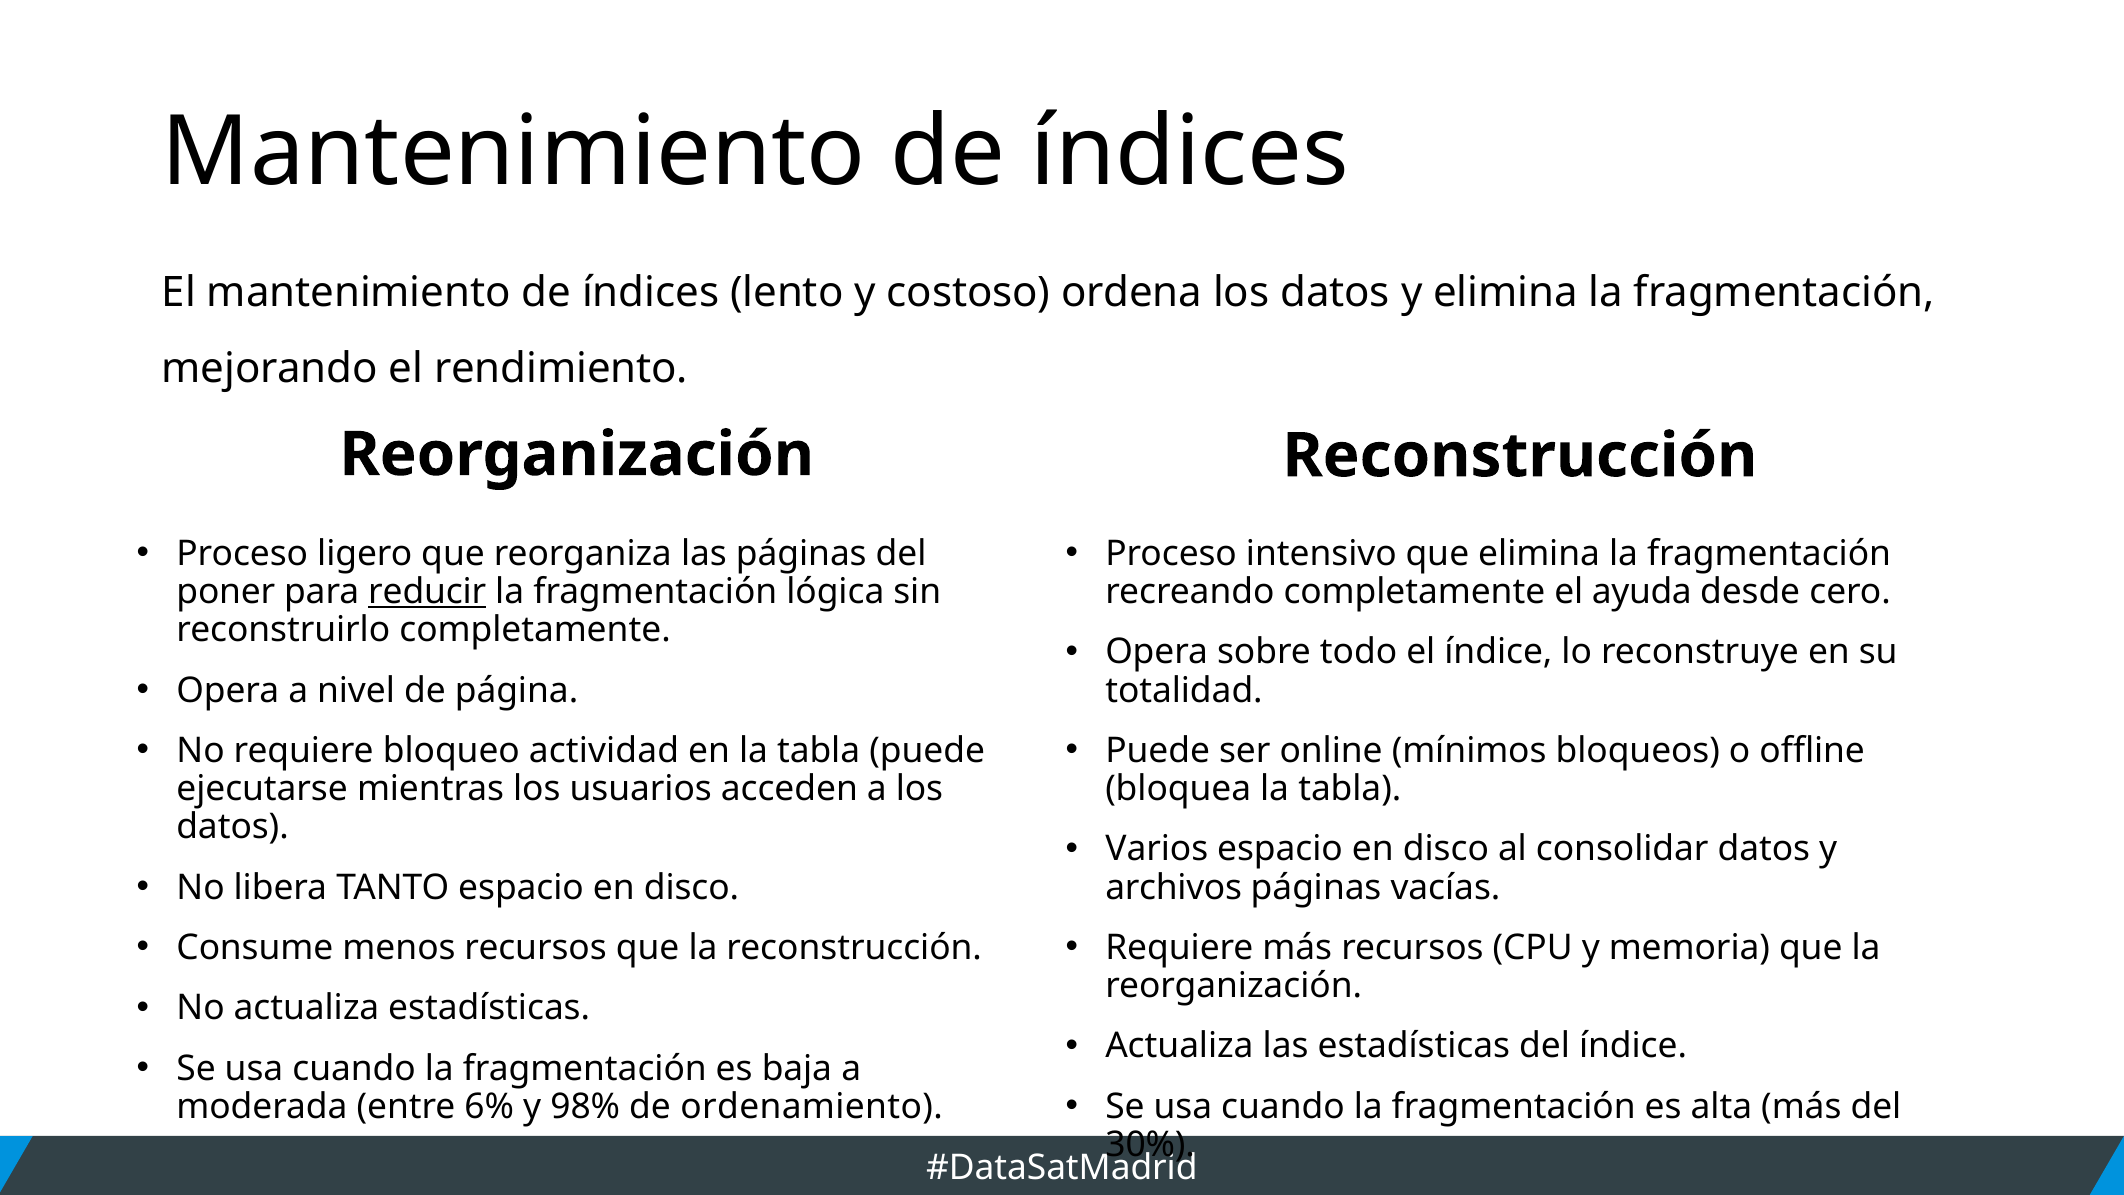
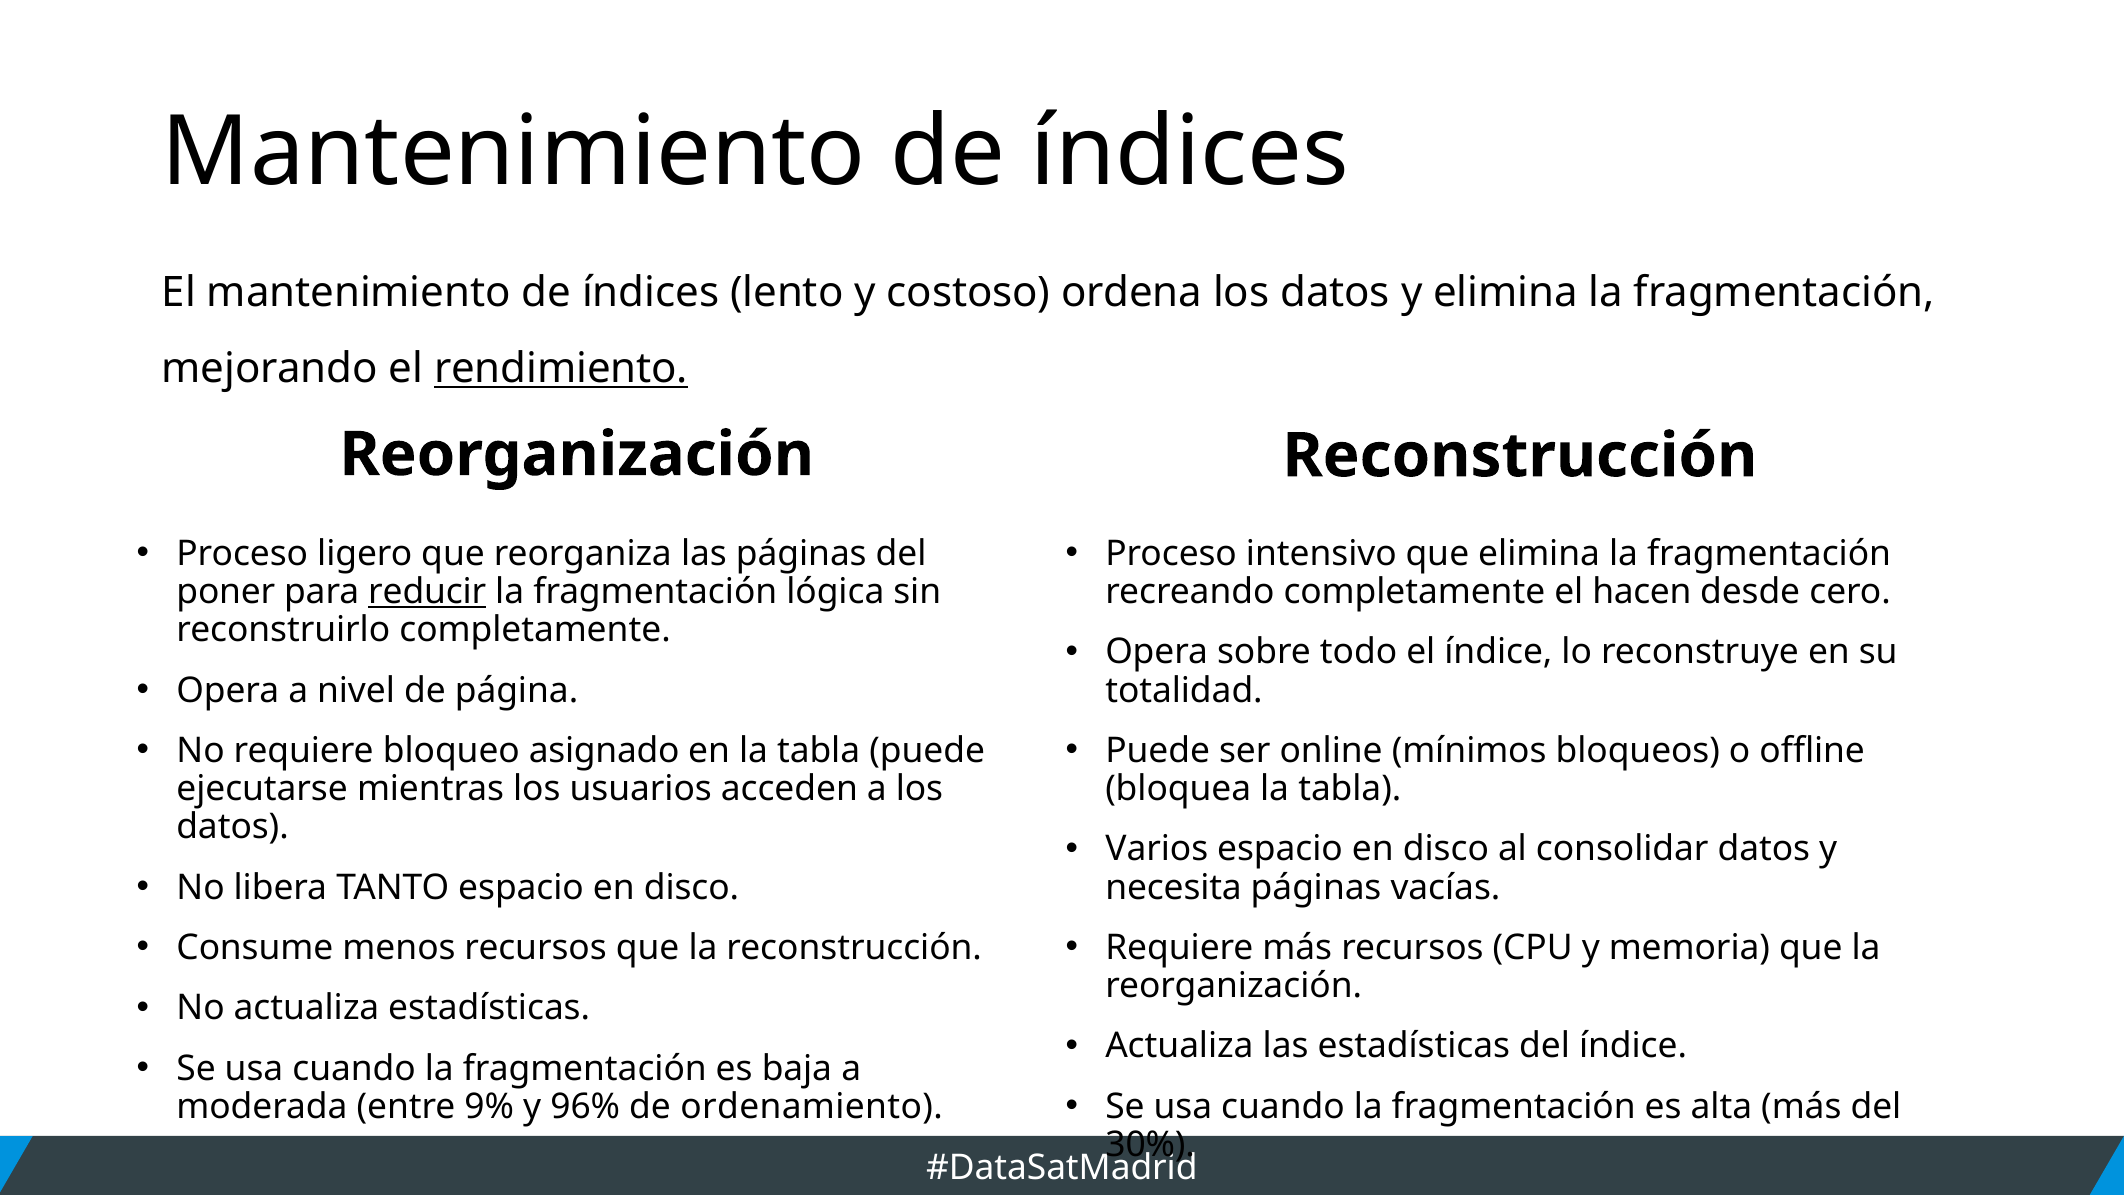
rendimiento underline: none -> present (561, 369)
ayuda: ayuda -> hacen (1642, 592)
actividad: actividad -> asignado (604, 751)
archivos: archivos -> necesita (1174, 887)
6%: 6% -> 9% (489, 1106)
98%: 98% -> 96% (585, 1106)
